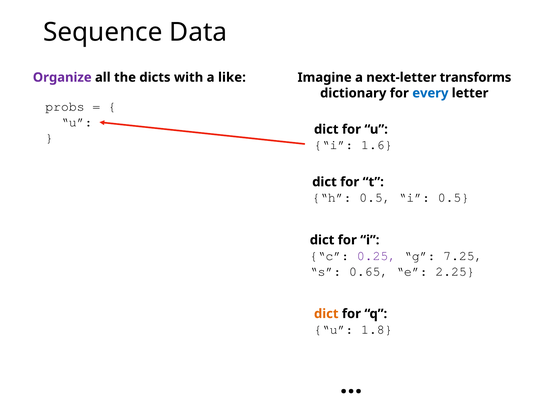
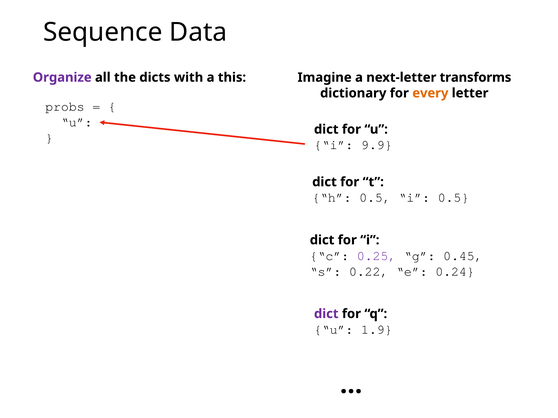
like: like -> this (232, 77)
every colour: blue -> orange (430, 93)
1.6: 1.6 -> 9.9 (377, 145)
7.25: 7.25 -> 0.45 (463, 256)
0.65: 0.65 -> 0.22 (369, 272)
2.25: 2.25 -> 0.24 (455, 272)
dict colour: orange -> purple (326, 314)
1.8: 1.8 -> 1.9 (377, 330)
